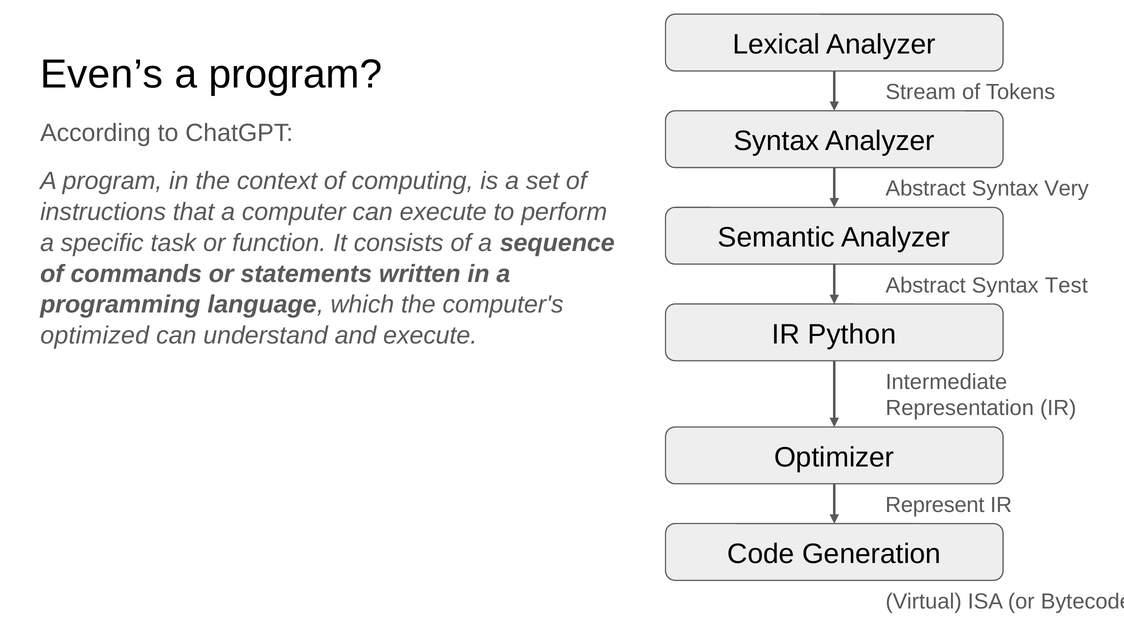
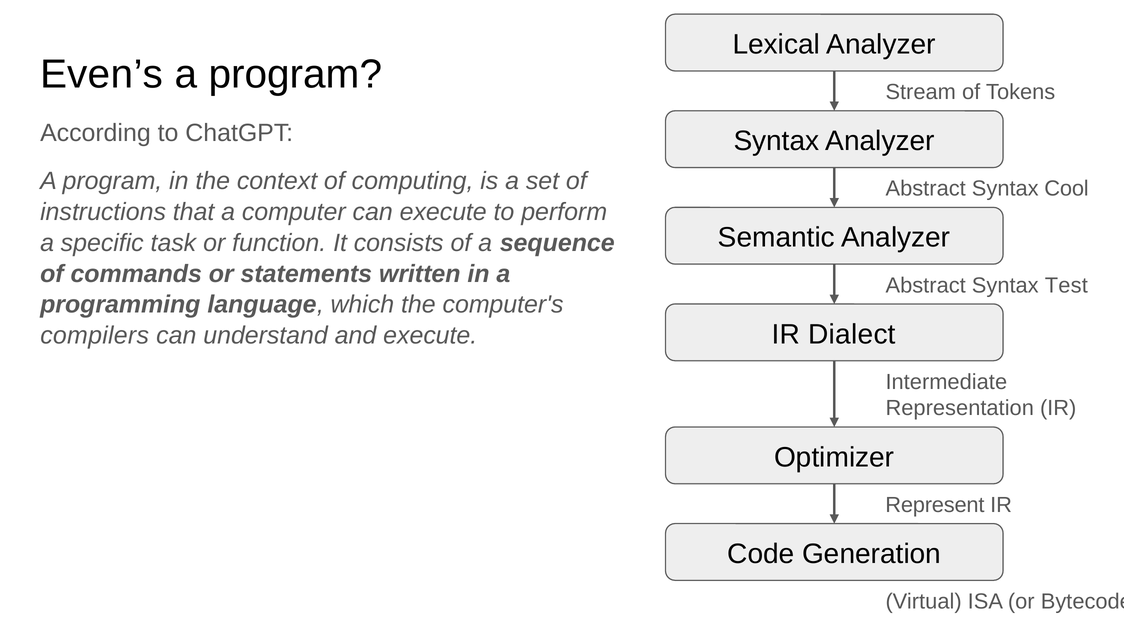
Very: Very -> Cool (1067, 189)
Python: Python -> Dialect (852, 334)
optimized: optimized -> compilers (95, 336)
